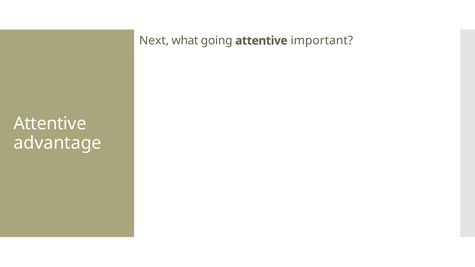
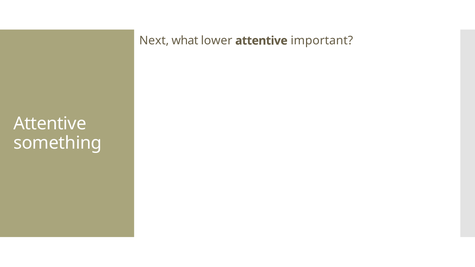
going: going -> lower (217, 41)
advantage: advantage -> something (58, 143)
